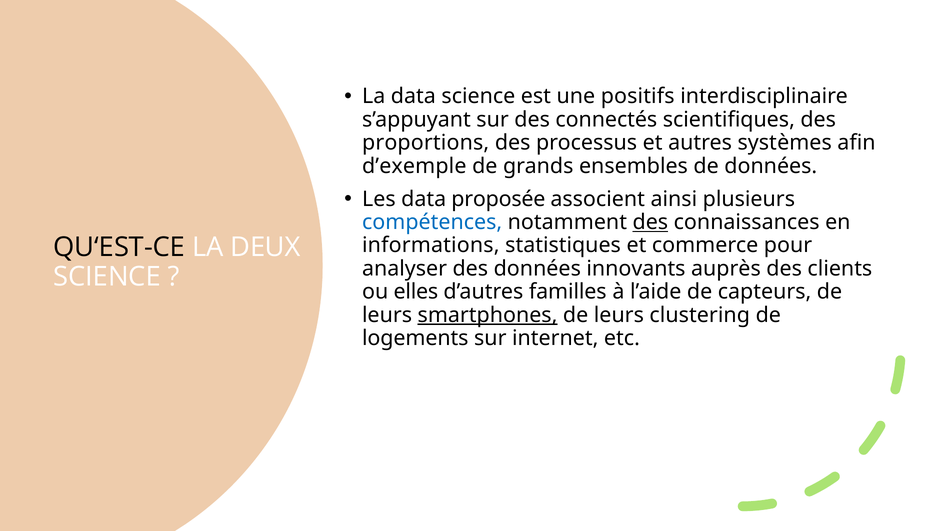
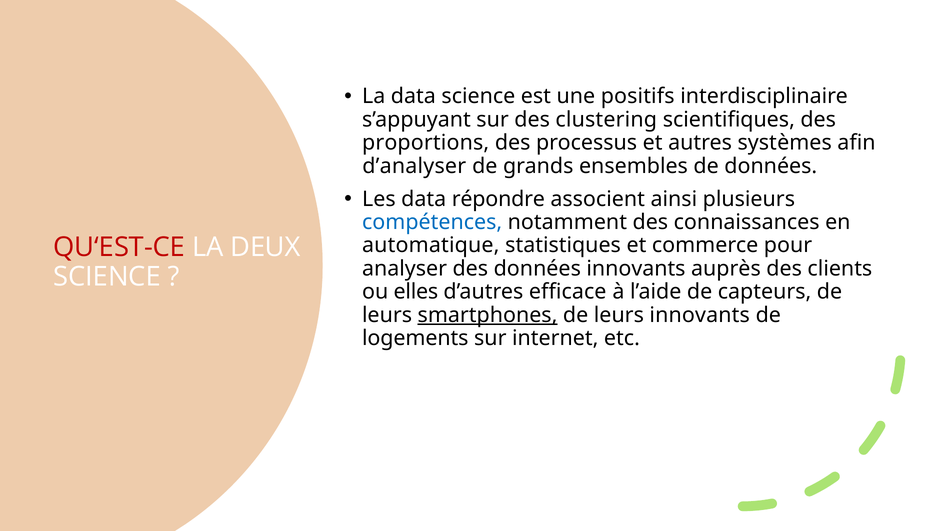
connectés: connectés -> clustering (606, 120)
d’exemple: d’exemple -> d’analyser (414, 166)
proposée: proposée -> répondre (498, 199)
des underline: present -> none (650, 222)
QU‘EST-CE colour: black -> red (119, 247)
informations: informations -> automatique (431, 245)
familles: familles -> efficace (568, 292)
leurs clustering: clustering -> innovants (700, 315)
